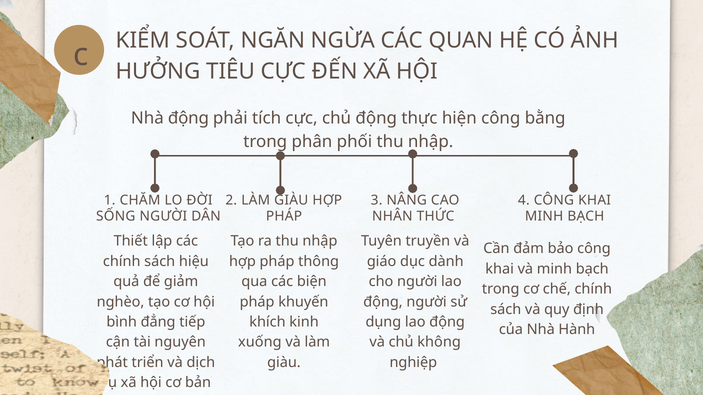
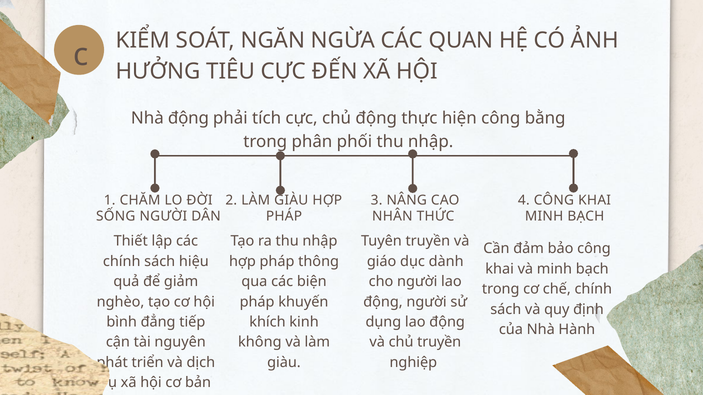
xuống: xuống -> không (260, 343)
chủ không: không -> truyền (439, 343)
